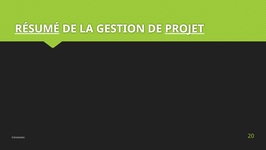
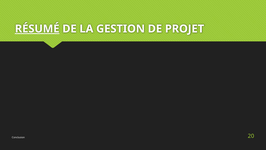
PROJET underline: present -> none (185, 29)
